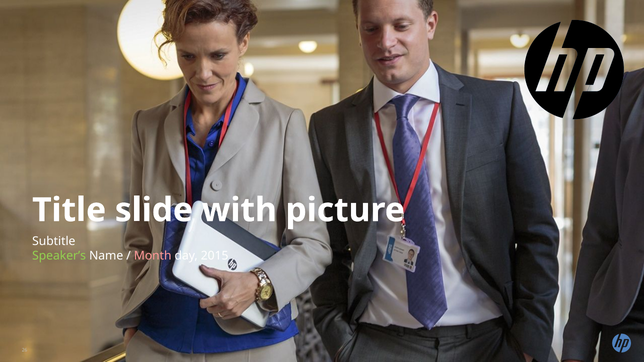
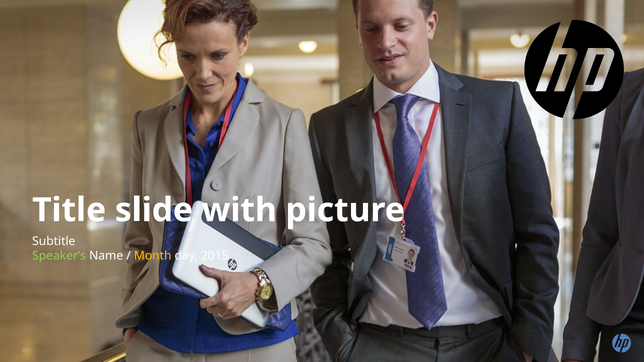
Month colour: pink -> yellow (153, 256)
